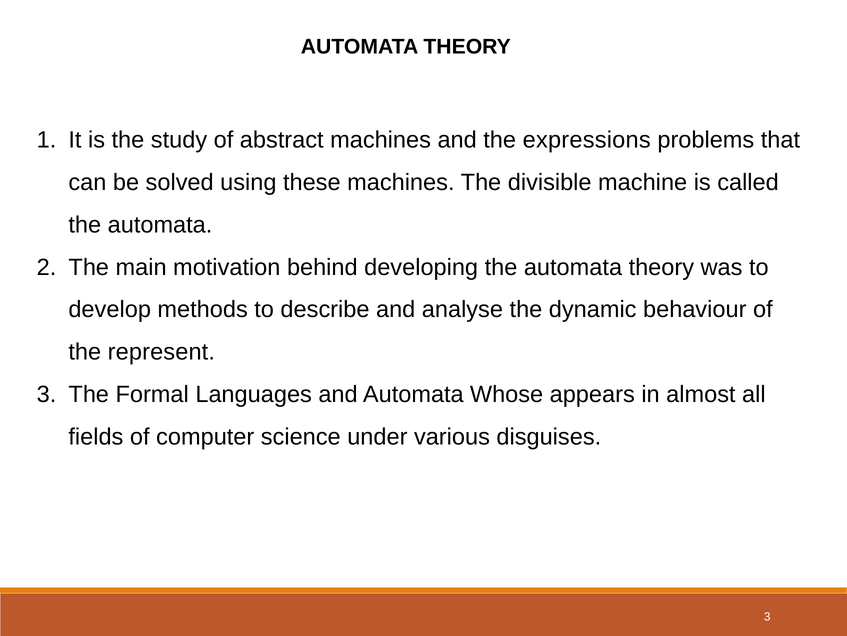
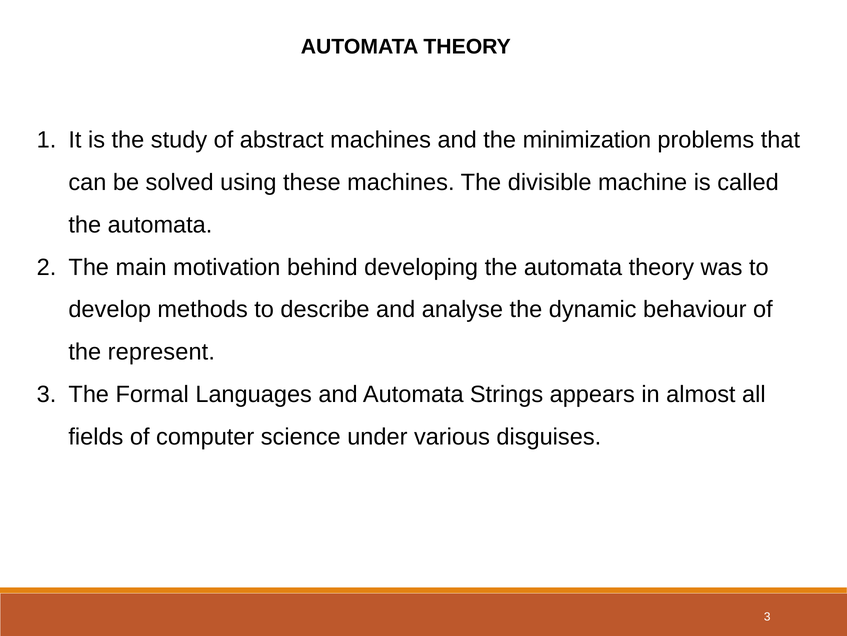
expressions: expressions -> minimization (587, 140)
Whose: Whose -> Strings (507, 394)
